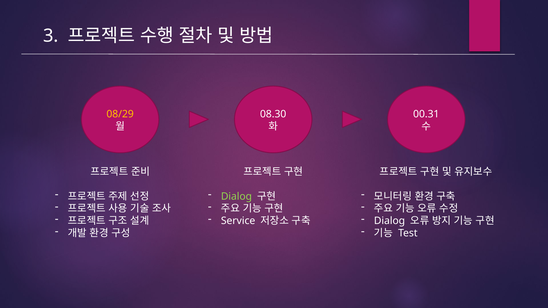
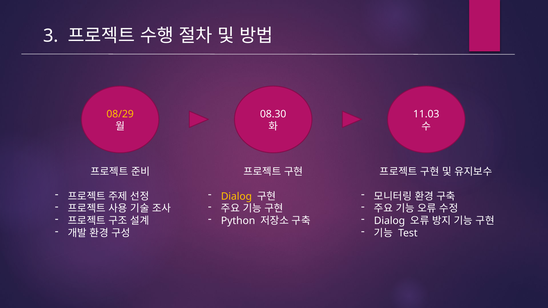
00.31: 00.31 -> 11.03 (426, 114)
Dialog colour: light green -> yellow (236, 196)
Service: Service -> Python (238, 221)
